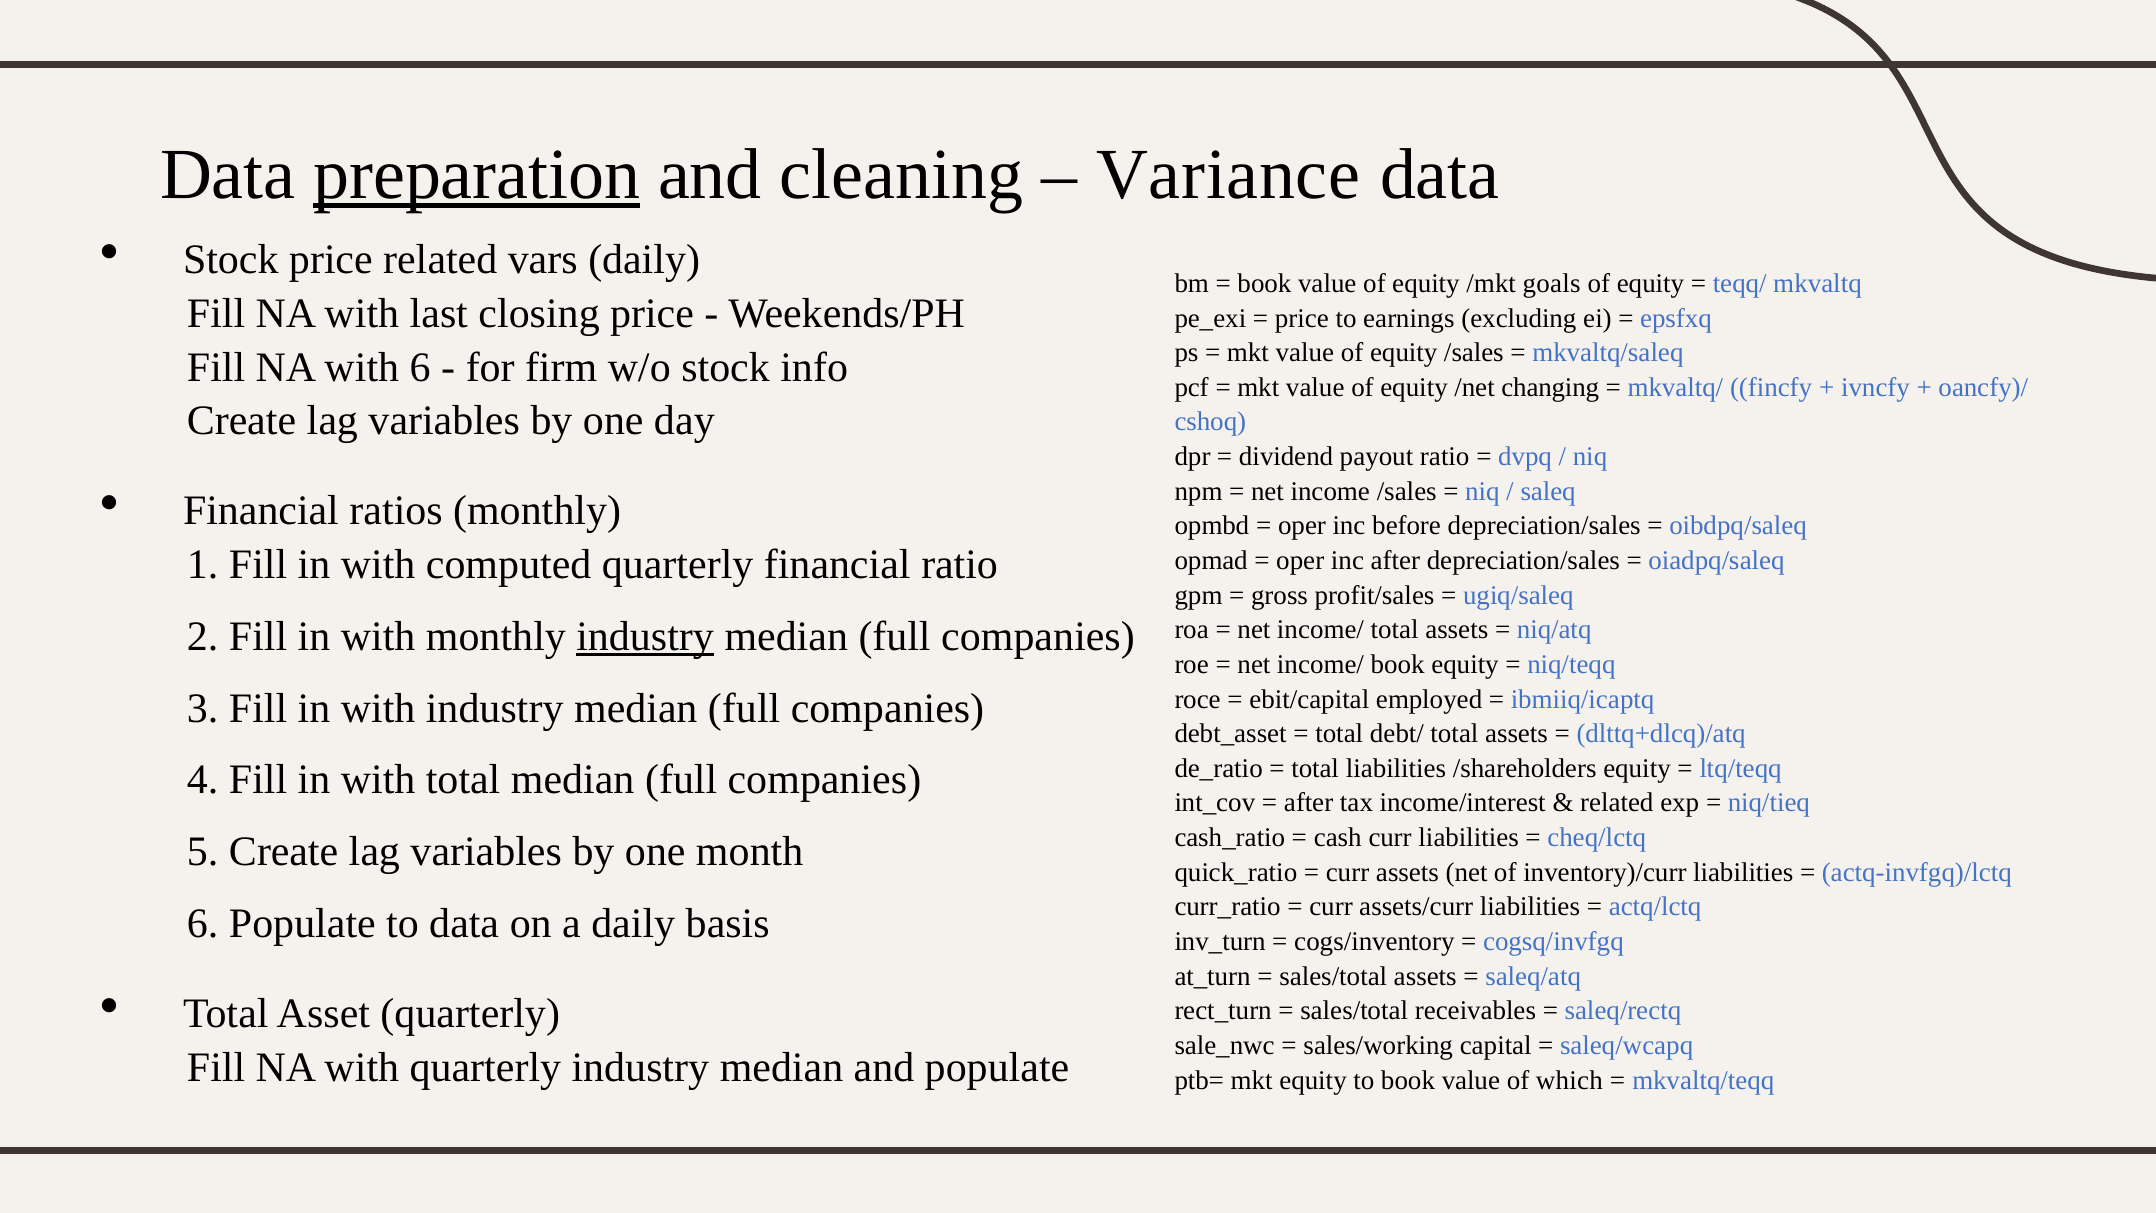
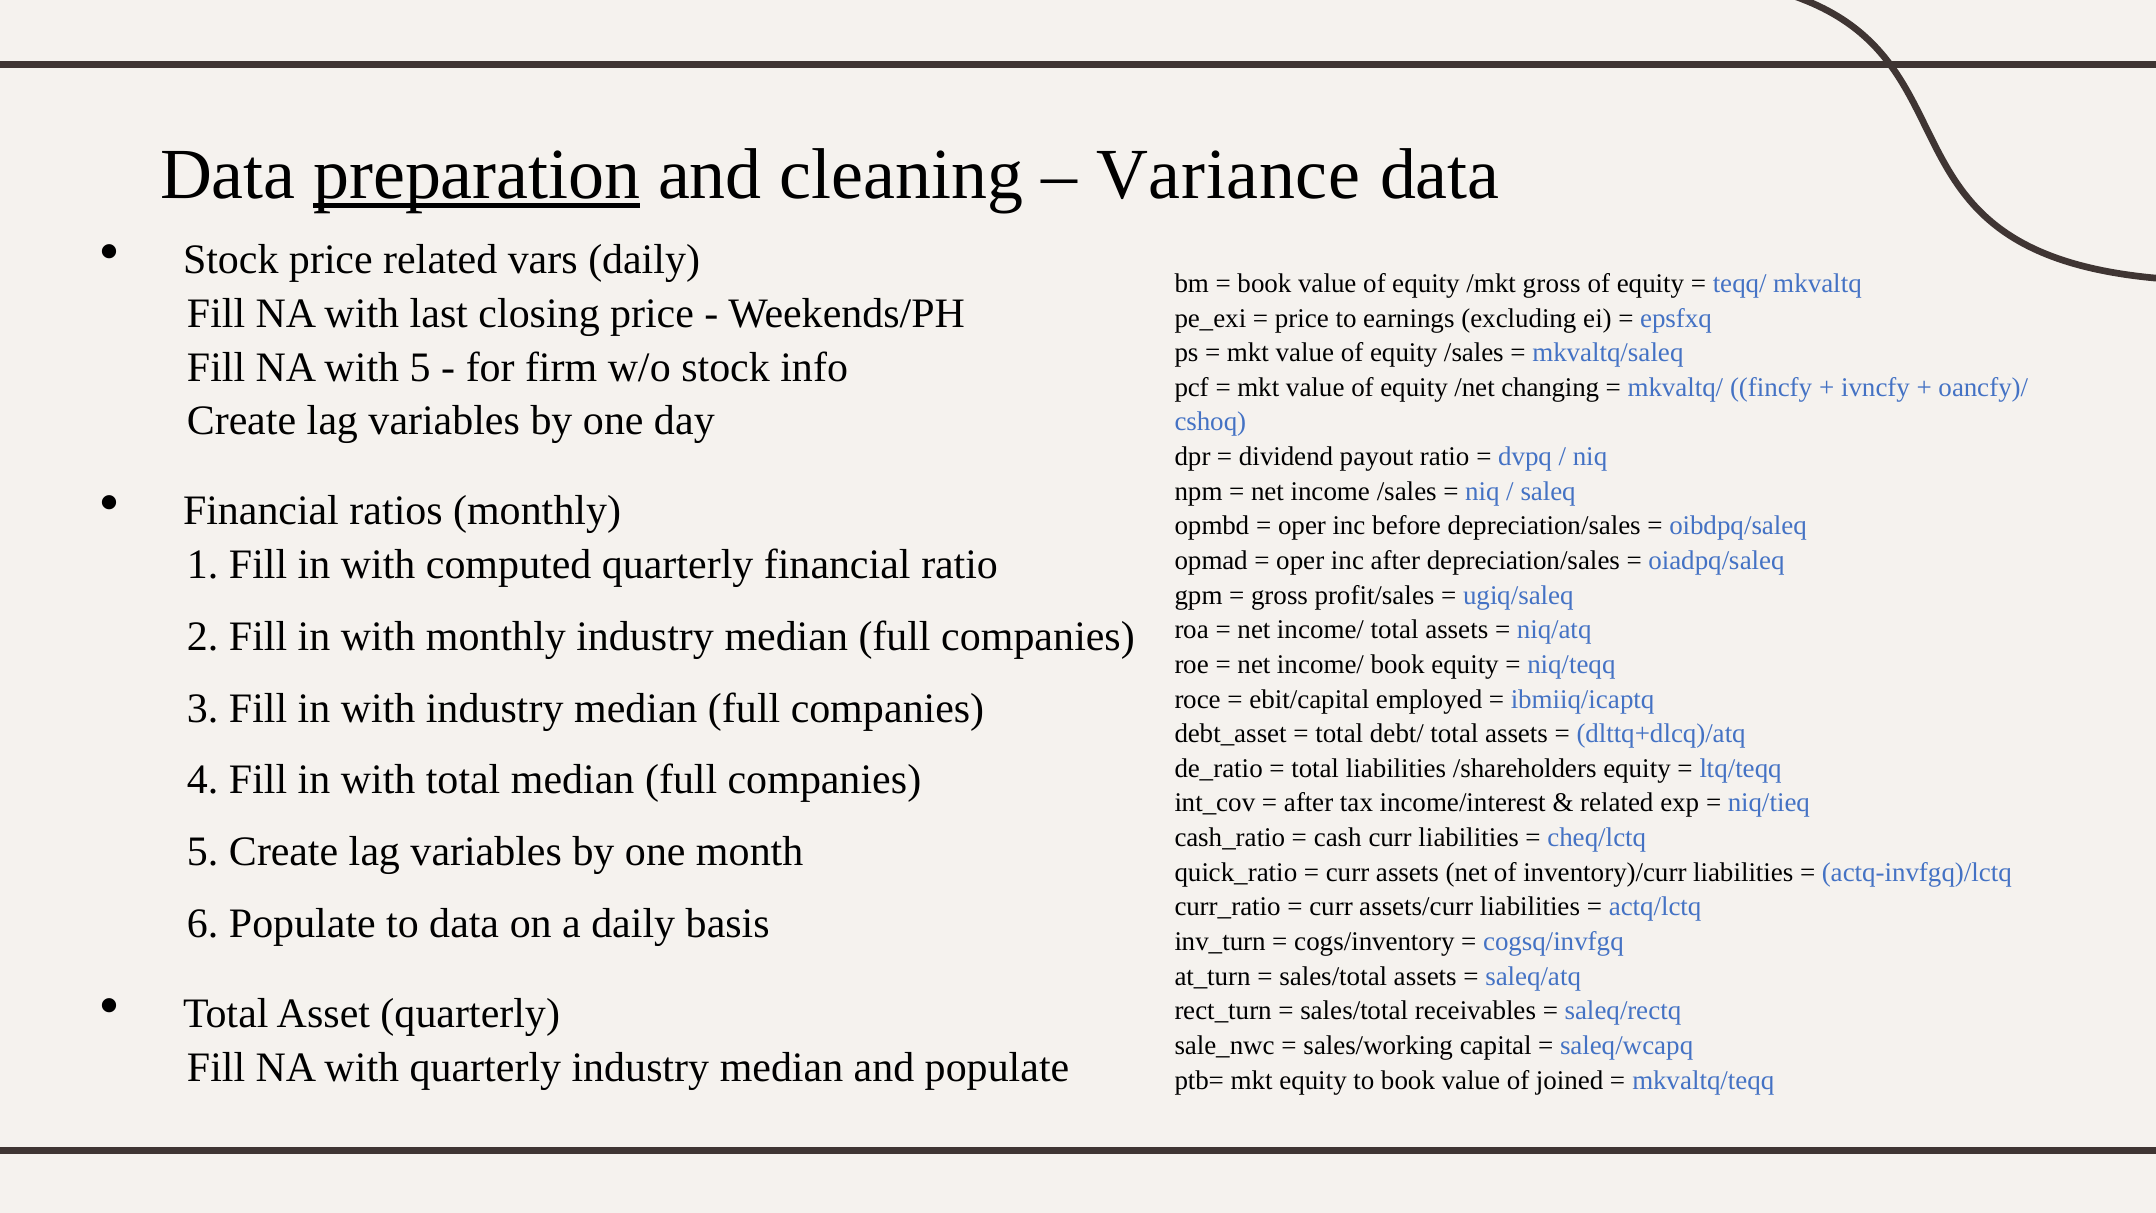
/mkt goals: goals -> gross (1552, 283)
with 6: 6 -> 5 (420, 367)
industry underline: present -> none (645, 636)
which: which -> joined (1570, 1080)
